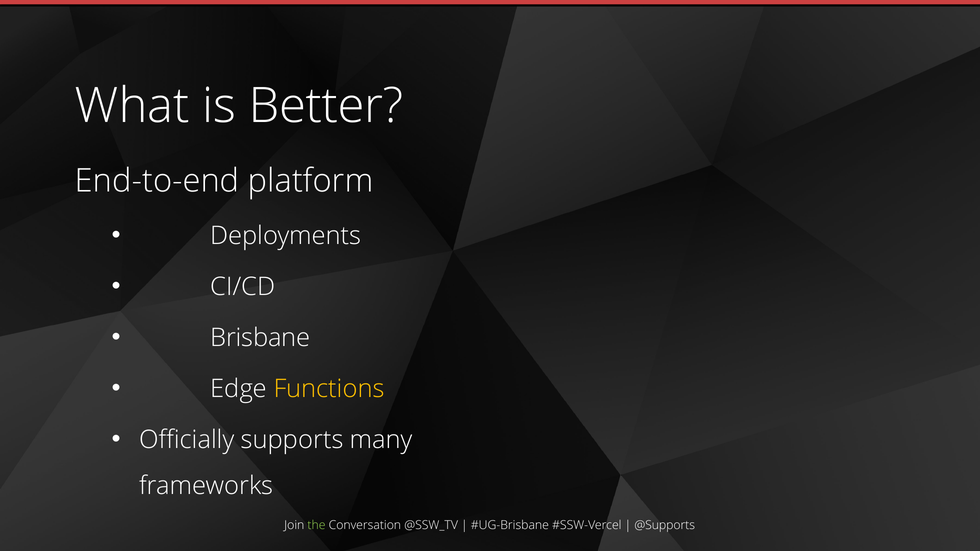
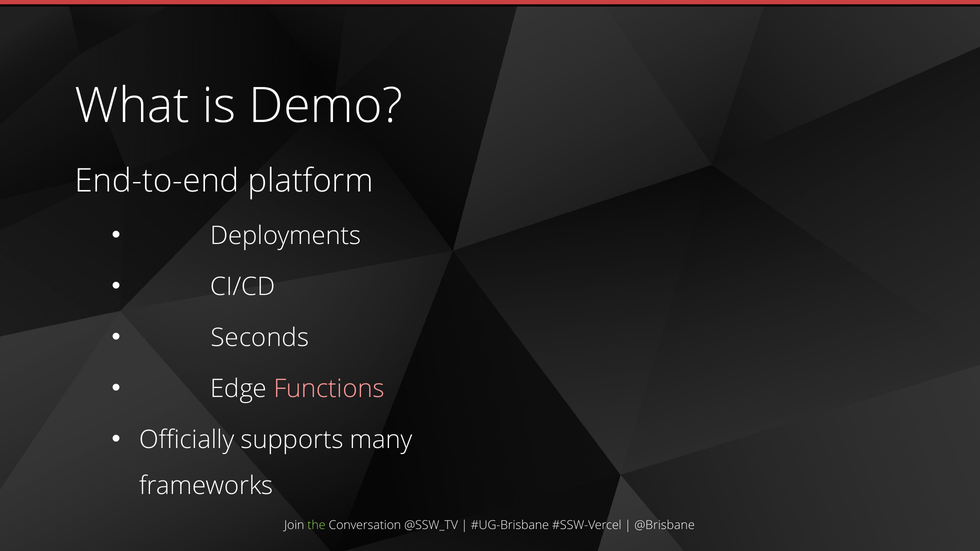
Better: Better -> Demo (326, 106)
Brisbane: Brisbane -> Seconds (260, 338)
Functions colour: yellow -> pink (329, 389)
@Supports: @Supports -> @Brisbane (665, 525)
